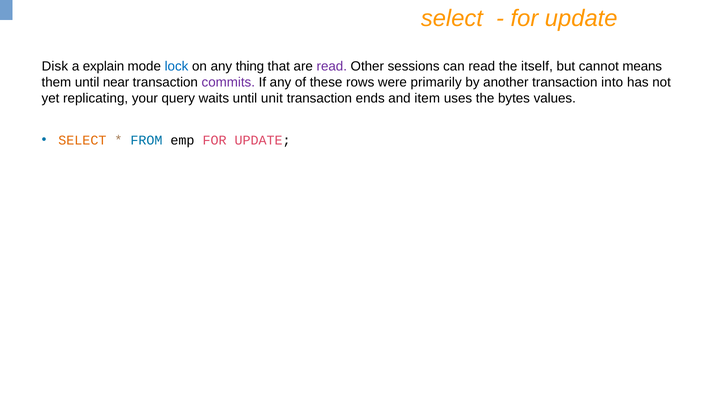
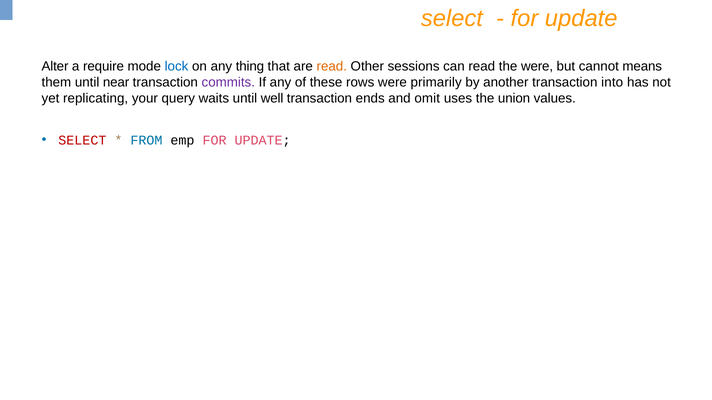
Disk: Disk -> Alter (55, 67)
explain: explain -> require (104, 67)
read colour: purple -> orange (332, 67)
the itself: itself -> were (537, 67)
unit: unit -> well (272, 99)
item: item -> omit (427, 99)
bytes: bytes -> union (514, 99)
SELECT colour: orange -> red (82, 140)
